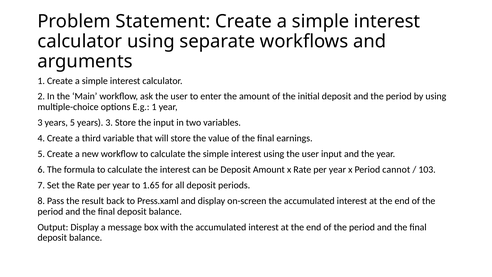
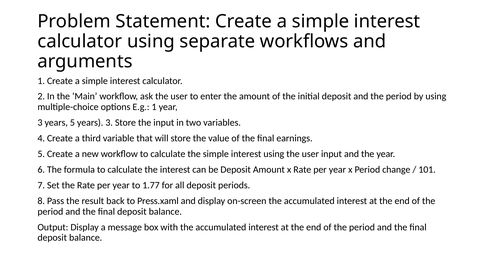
cannot: cannot -> change (396, 169)
103: 103 -> 101 (427, 169)
1.65: 1.65 -> 1.77 (151, 185)
